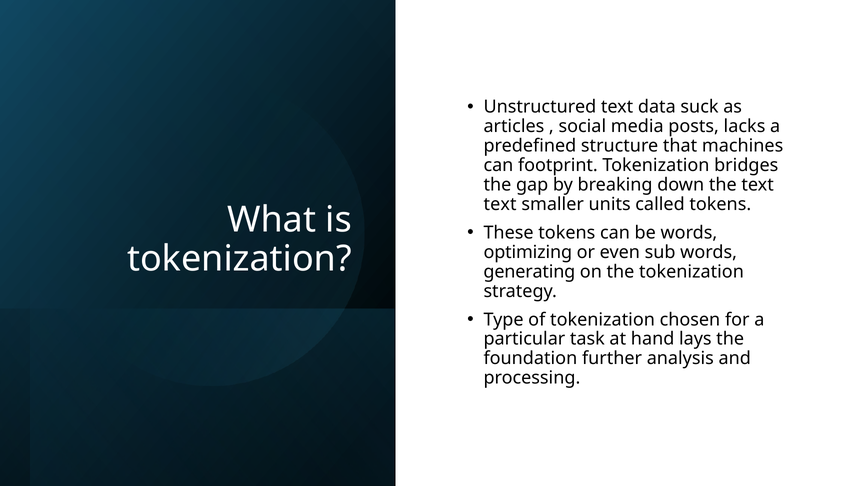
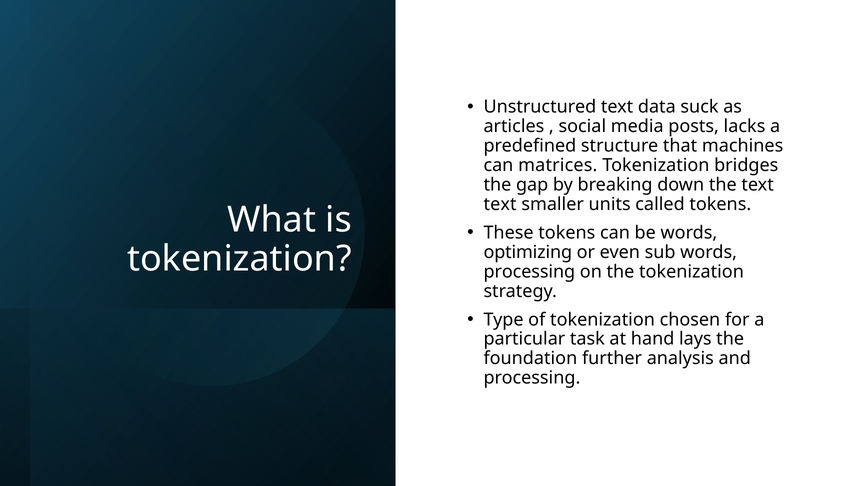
footprint: footprint -> matrices (558, 165)
generating: generating -> processing (529, 272)
